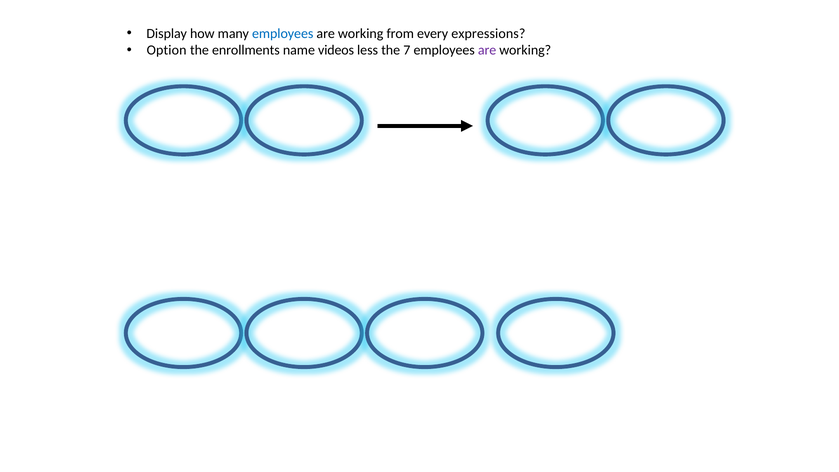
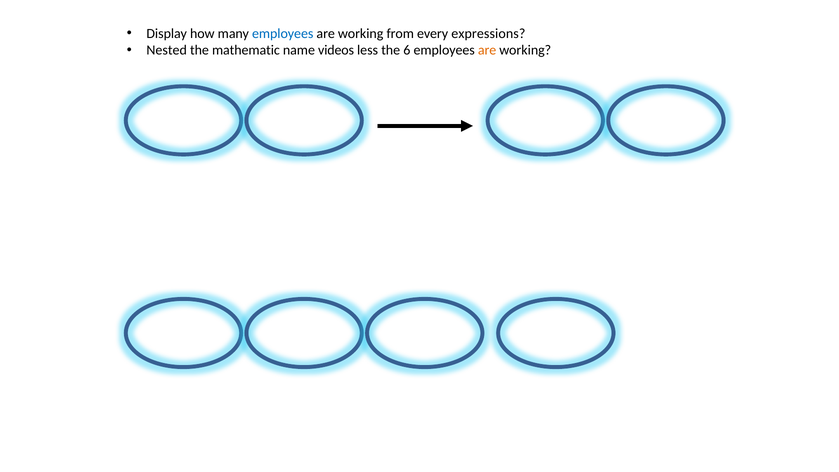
Option: Option -> Nested (167, 50)
enrollments: enrollments -> mathematic (246, 50)
7: 7 -> 6 (407, 50)
are colour: purple -> orange (487, 50)
